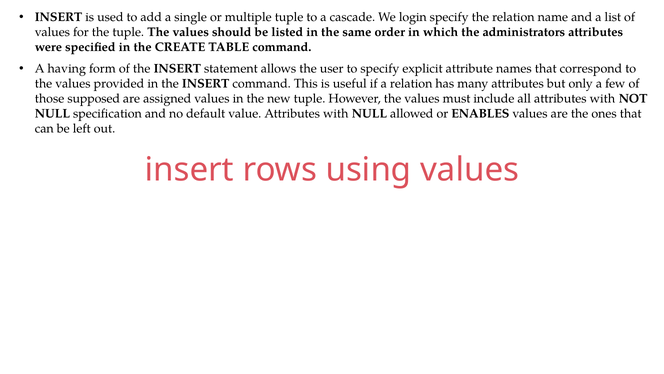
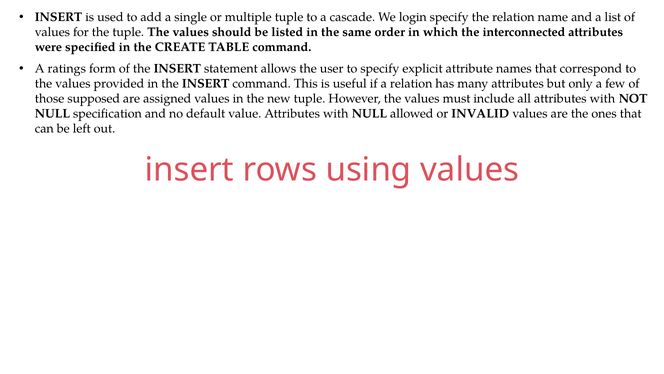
administrators: administrators -> interconnected (524, 32)
having: having -> ratings (67, 69)
ENABLES: ENABLES -> INVALID (480, 113)
